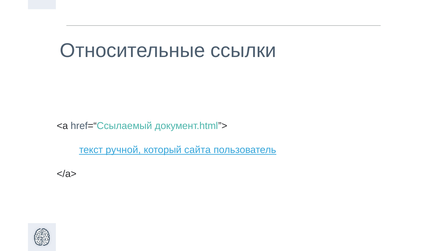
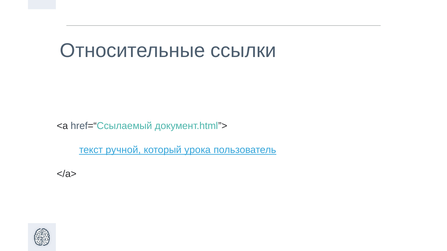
сайта: сайта -> урока (198, 150)
